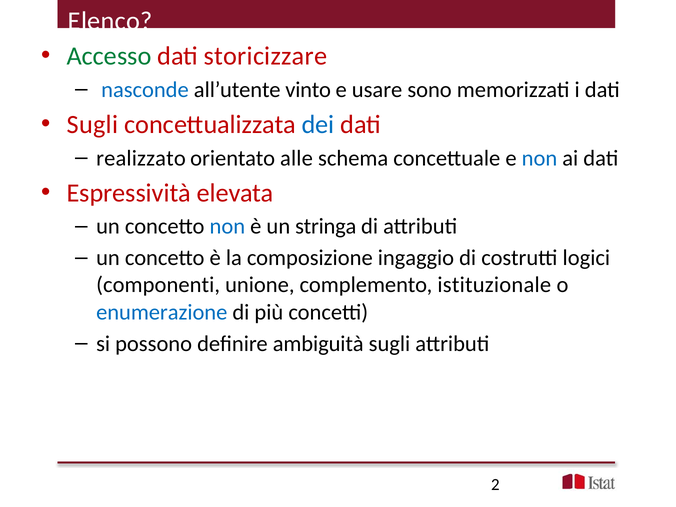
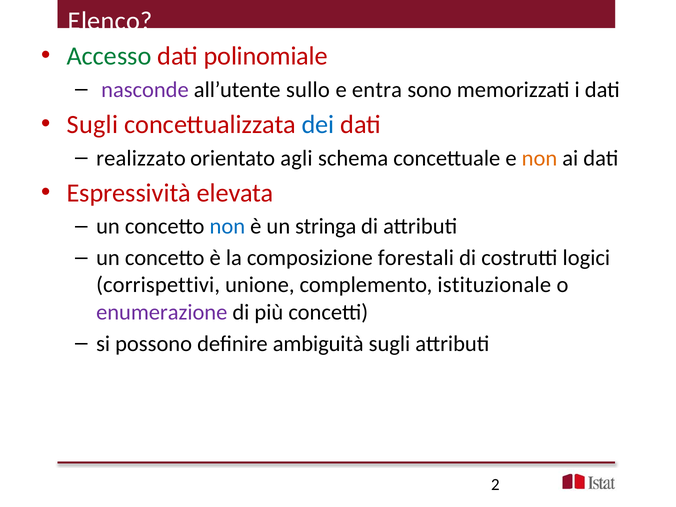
storicizzare: storicizzare -> polinomiale (266, 56)
nasconde colour: blue -> purple (145, 90)
vinto: vinto -> sullo (308, 90)
usare: usare -> entra (377, 90)
alle: alle -> agli (296, 158)
non colour: blue -> orange (539, 158)
ingaggio: ingaggio -> forestali (416, 258)
componenti: componenti -> corrispettivi (158, 285)
enumerazione colour: blue -> purple (162, 312)
